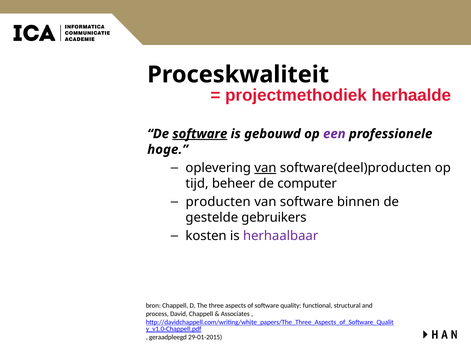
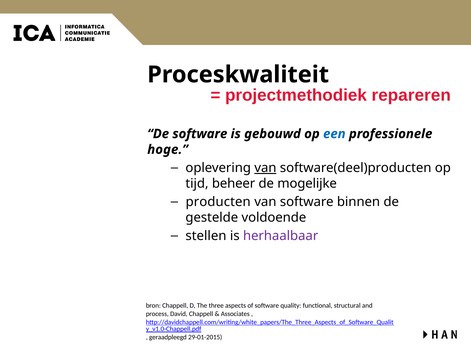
herhaalde: herhaalde -> repareren (411, 95)
software underline: present -> none (200, 134)
een colour: purple -> blue (334, 134)
computer: computer -> mogelijke (307, 184)
gebruikers: gebruikers -> voldoende (274, 218)
kosten: kosten -> stellen (206, 236)
